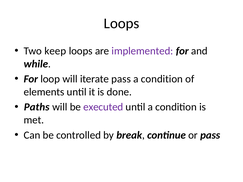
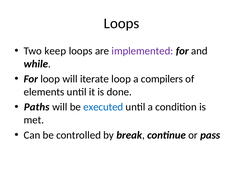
iterate pass: pass -> loop (121, 79)
condition: condition -> compilers (162, 79)
executed colour: purple -> blue (103, 107)
